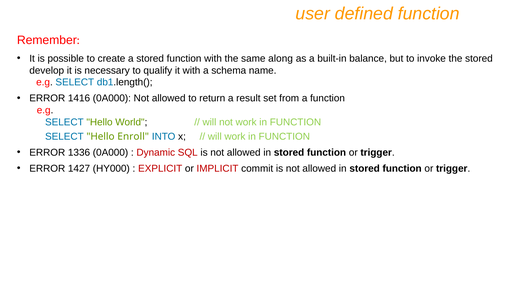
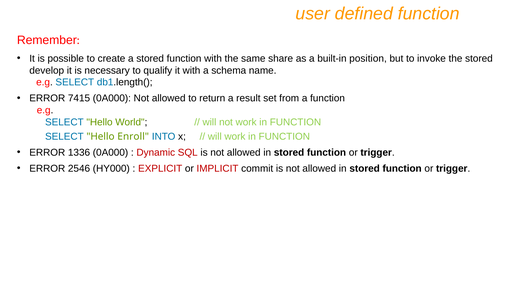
along: along -> share (281, 59)
balance: balance -> position (368, 59)
1416: 1416 -> 7415 (79, 98)
1427: 1427 -> 2546 (79, 169)
